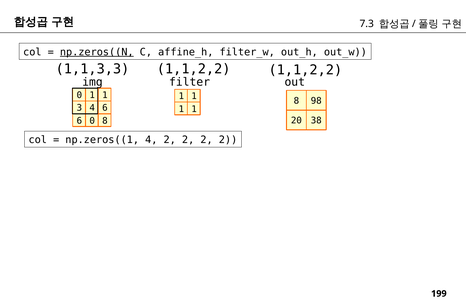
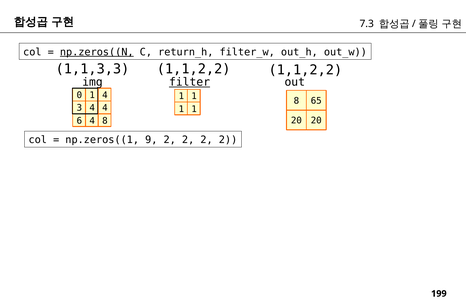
affine_h: affine_h -> return_h (186, 52)
filter underline: none -> present (190, 82)
0 1 1: 1 -> 4 (105, 95)
98: 98 -> 65 (316, 101)
4 6: 6 -> 4 (105, 108)
20 38: 38 -> 20 (316, 121)
6 0: 0 -> 4 (92, 121)
np.zeros((1 4: 4 -> 9 (151, 140)
